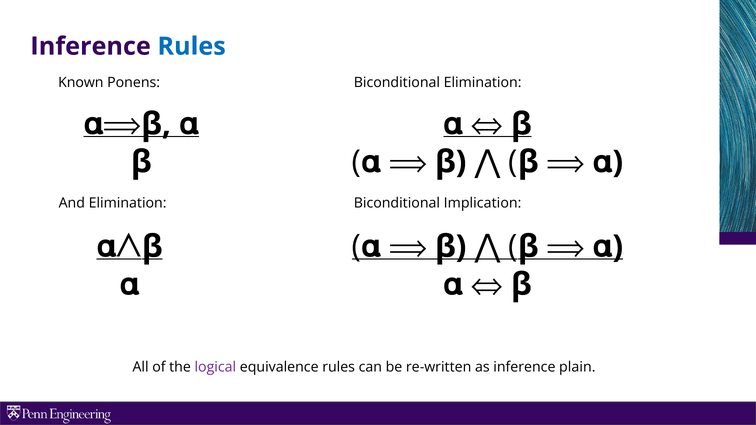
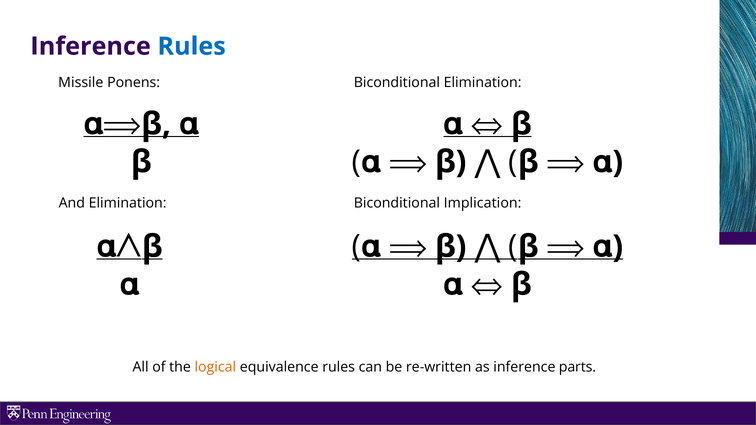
Known: Known -> Missile (81, 83)
logical colour: purple -> orange (215, 367)
plain: plain -> parts (577, 367)
